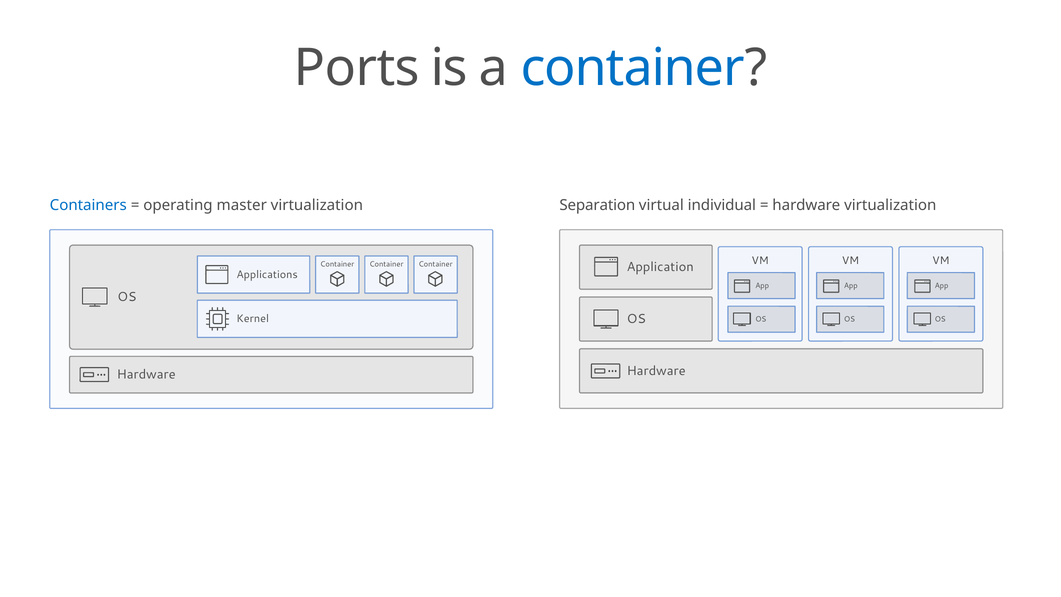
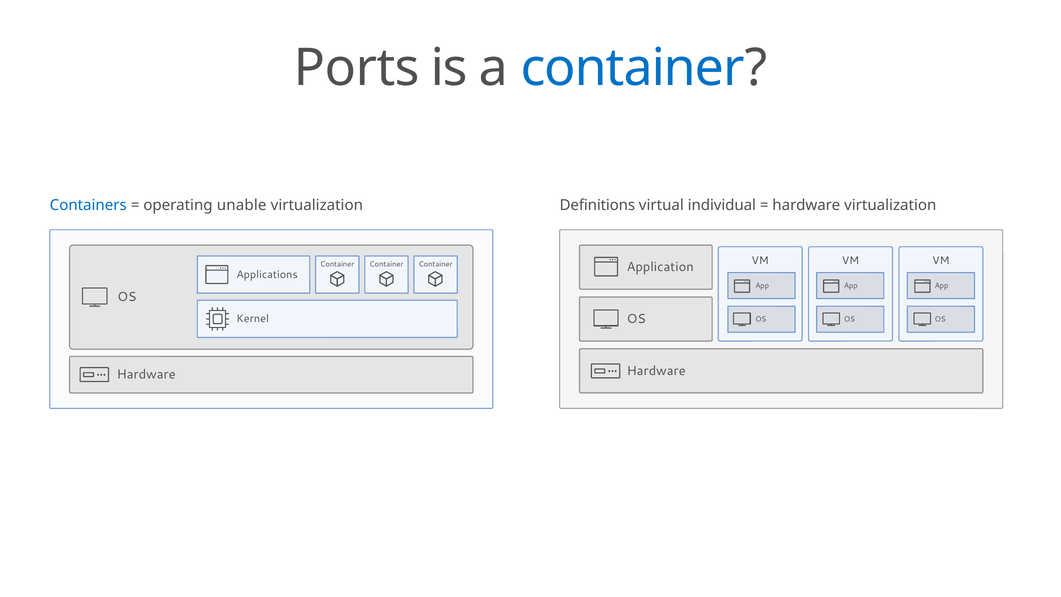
master: master -> unable (242, 205)
Separation: Separation -> Definitions (597, 205)
